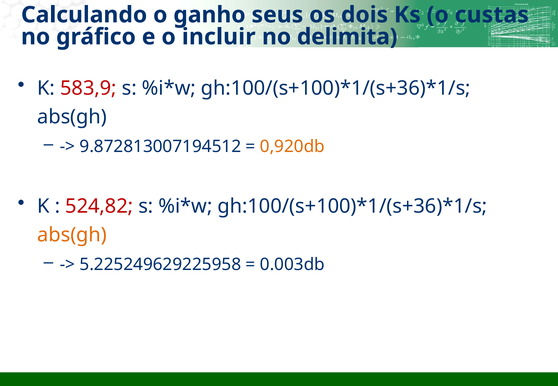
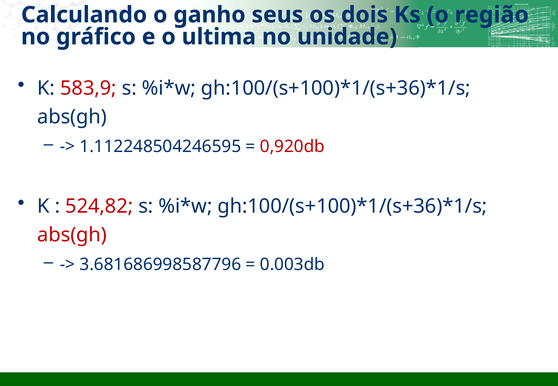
custas: custas -> região (492, 15)
incluir: incluir -> ultima (219, 37)
delimita: delimita -> unidade (347, 37)
9.872813007194512: 9.872813007194512 -> 1.112248504246595 (160, 147)
0,920db colour: orange -> red (292, 147)
abs(gh colour: orange -> red (72, 235)
5.225249629225958: 5.225249629225958 -> 3.681686998587796 (160, 265)
